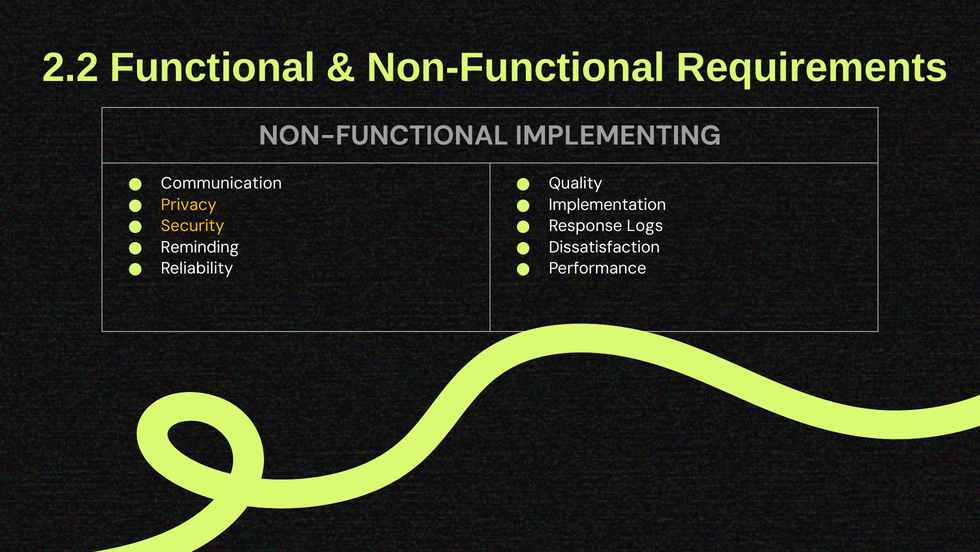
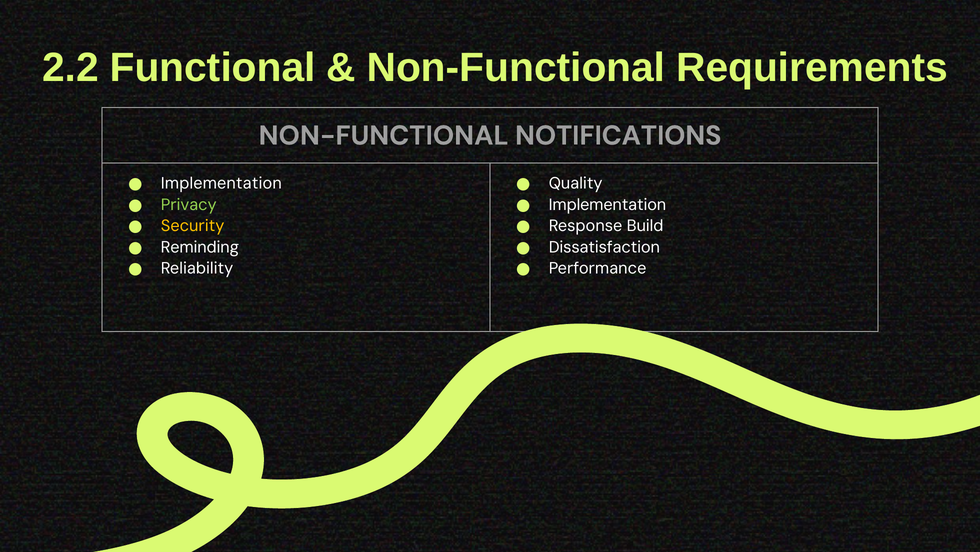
IMPLEMENTING: IMPLEMENTING -> NOTIFICATIONS (618, 135)
Communication: Communication -> Implementation (221, 183)
Privacy colour: yellow -> light green (189, 204)
Logs: Logs -> Build (645, 226)
